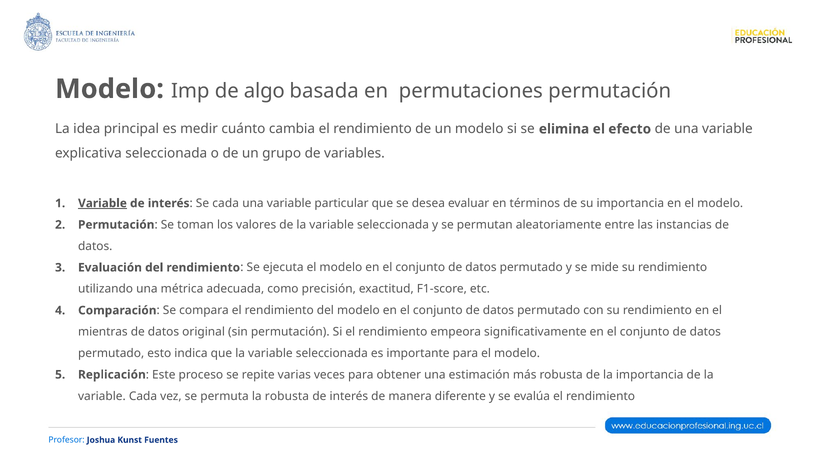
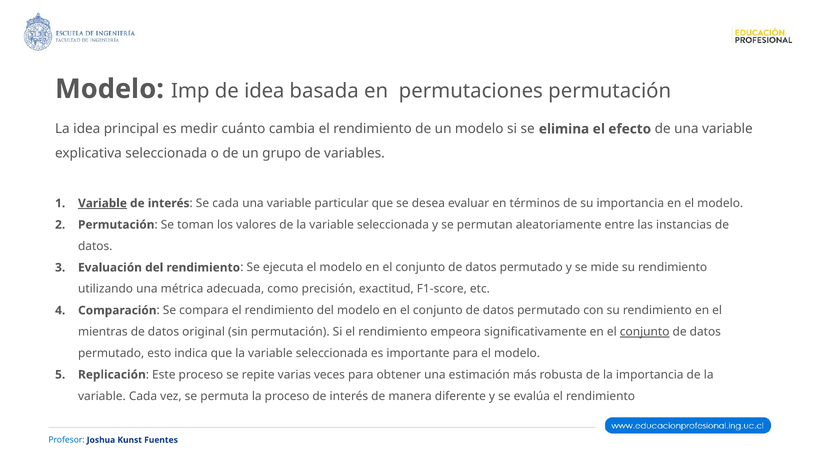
de algo: algo -> idea (264, 91)
conjunto underline: none -> present (645, 332)
la robusta: robusta -> proceso (287, 396)
